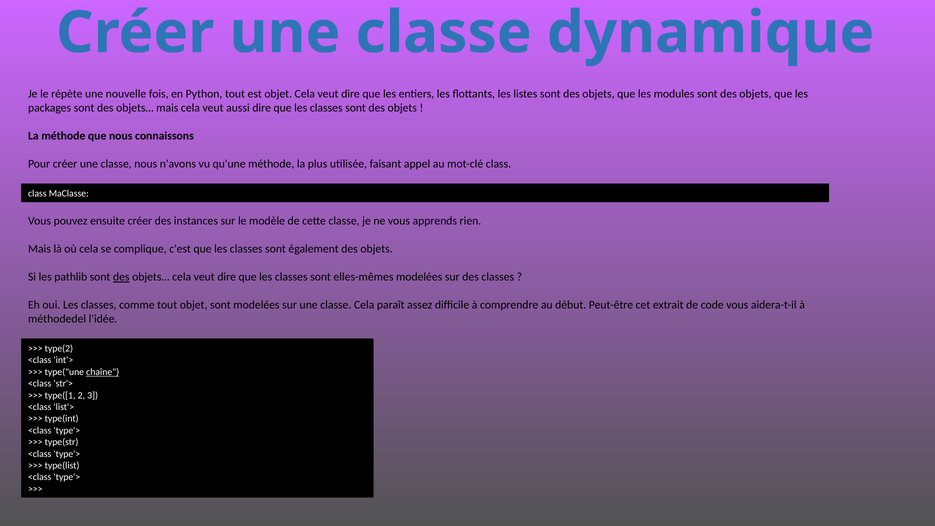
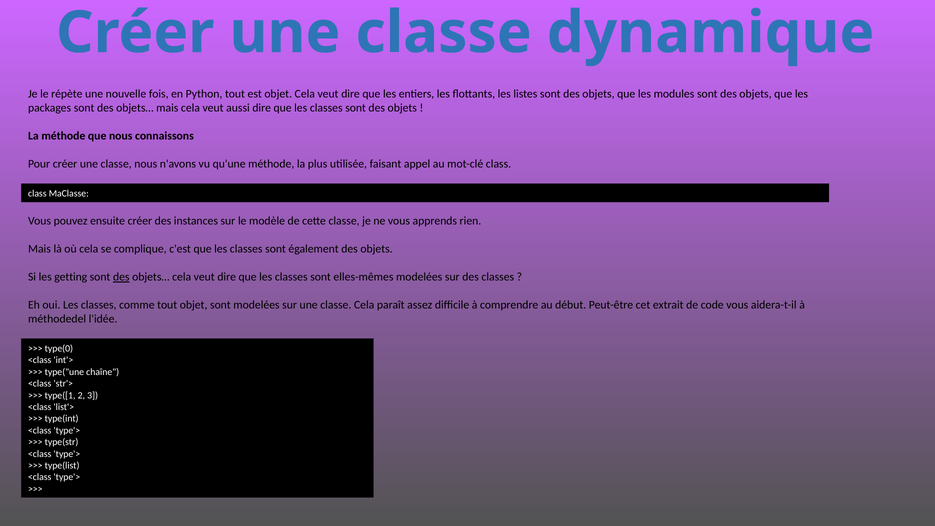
pathlib: pathlib -> getting (71, 277)
type(2: type(2 -> type(0 (59, 348)
chaîne underline: present -> none (103, 372)
